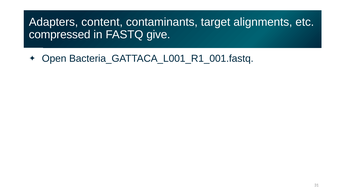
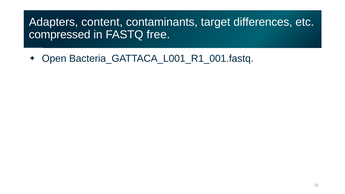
alignments: alignments -> differences (263, 22)
give: give -> free (158, 35)
